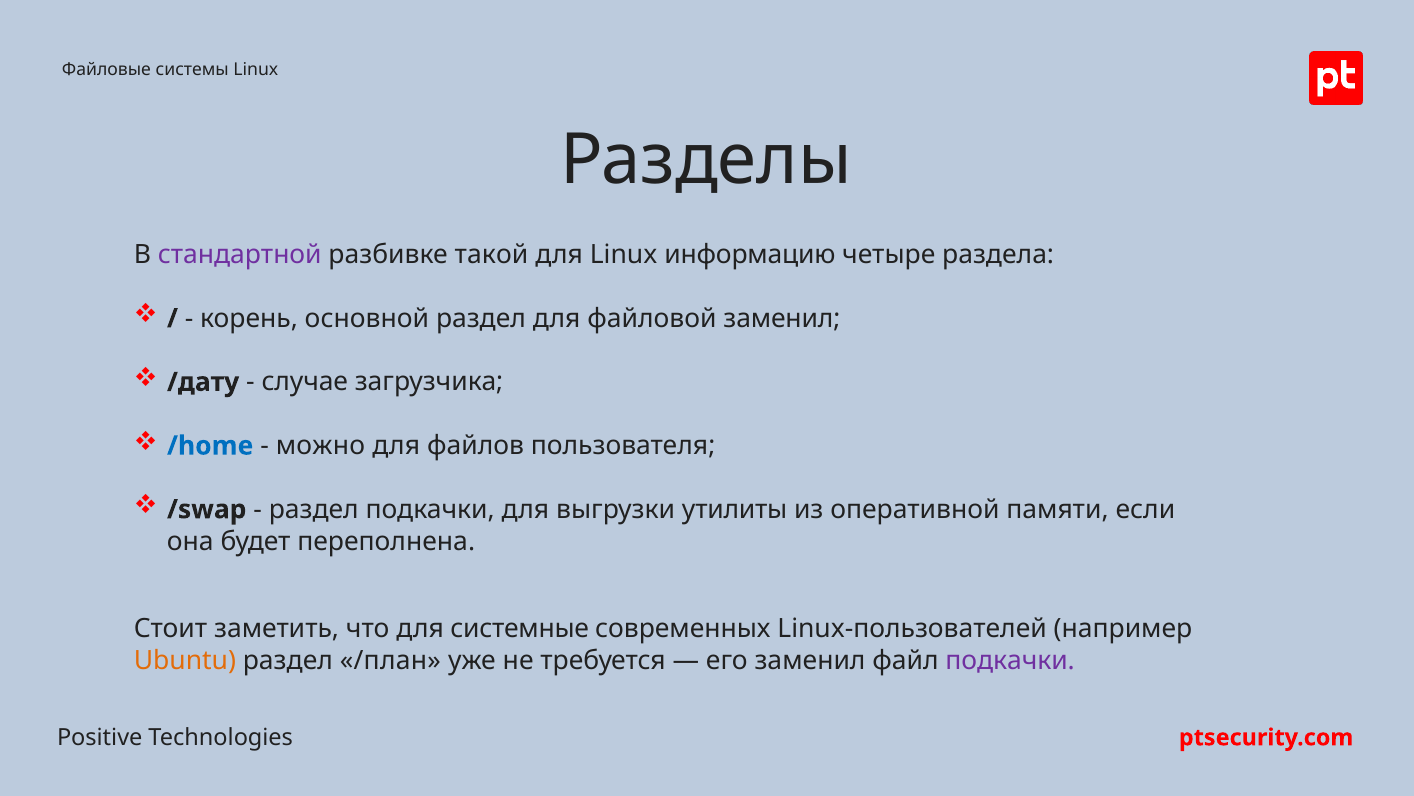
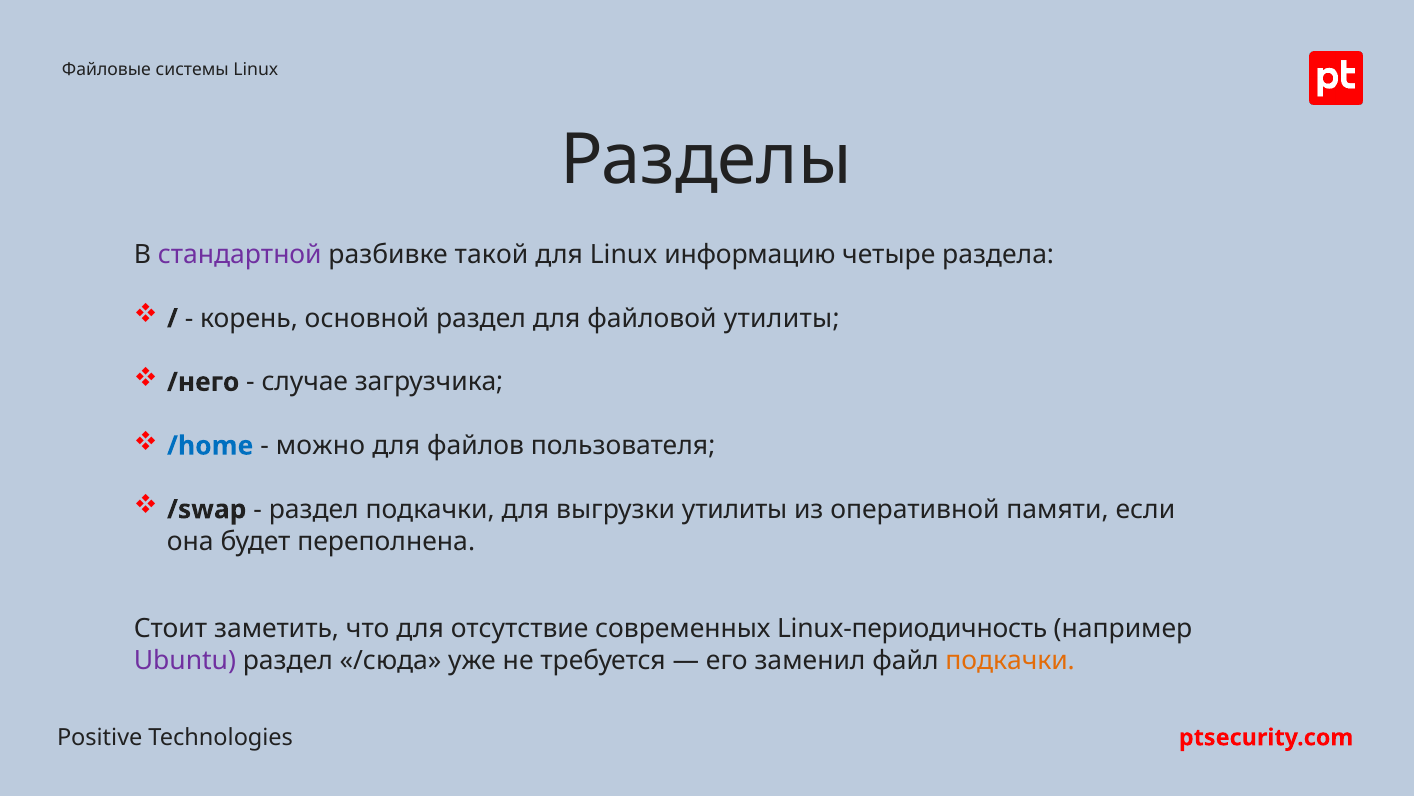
файловой заменил: заменил -> утилиты (782, 318)
/дату: /дату -> /него (203, 382)
системные: системные -> отсутствие (520, 628)
Linux-пользователей: Linux-пользователей -> Linux-периодичность (912, 628)
Ubuntu colour: orange -> purple (185, 660)
/план: /план -> /сюда (391, 660)
подкачки colour: purple -> orange (1010, 660)
